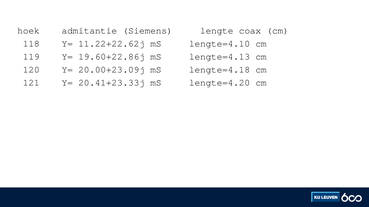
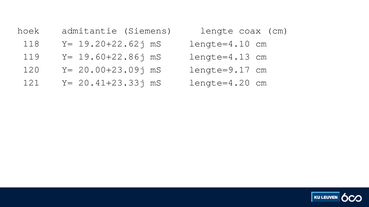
11.22+22.62j: 11.22+22.62j -> 19.20+22.62j (112, 44)
lengte=4.18: lengte=4.18 -> lengte=9.17 (220, 70)
